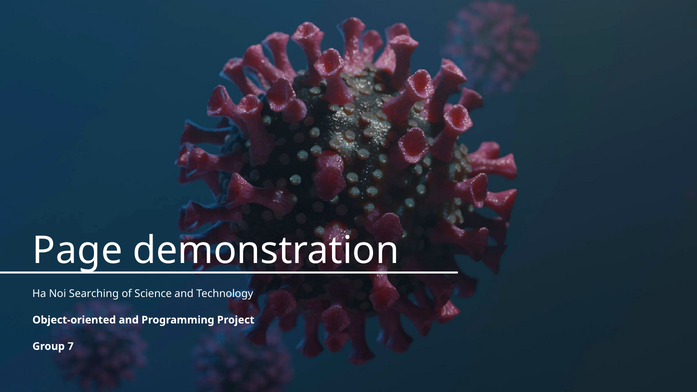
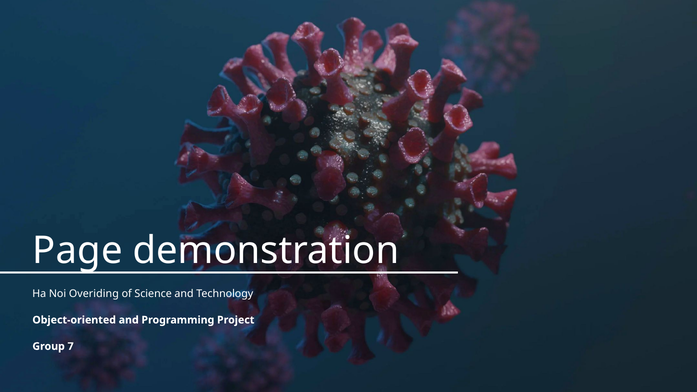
Searching: Searching -> Overiding (94, 294)
